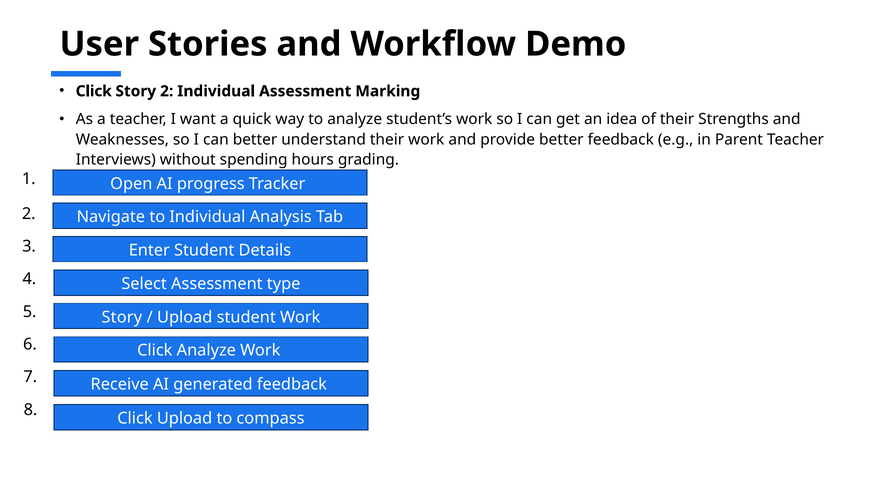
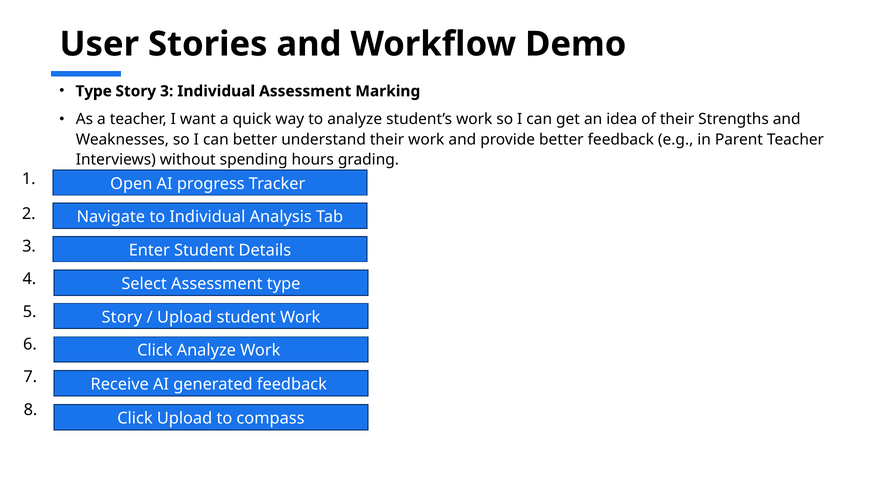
Click: Click -> Type (94, 91)
Story 2: 2 -> 3 (167, 91)
